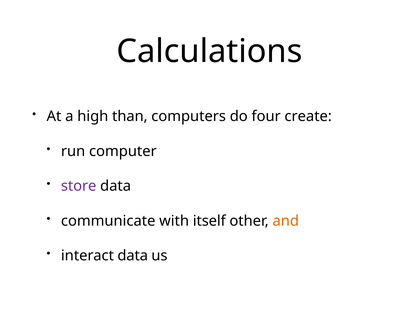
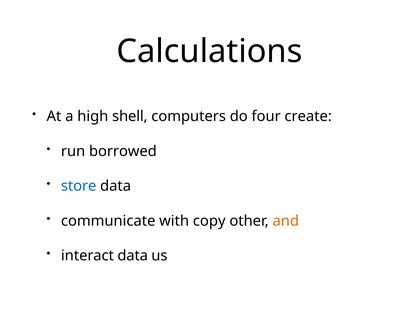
than: than -> shell (130, 116)
computer: computer -> borrowed (123, 151)
store colour: purple -> blue (79, 186)
itself: itself -> copy (209, 221)
